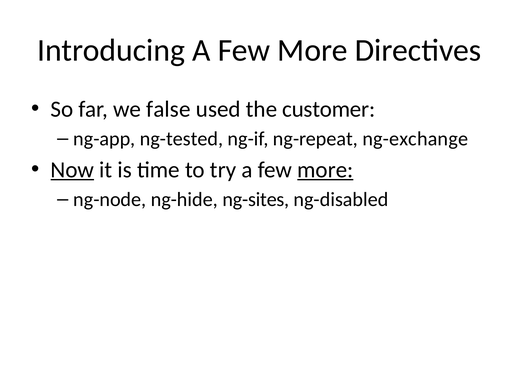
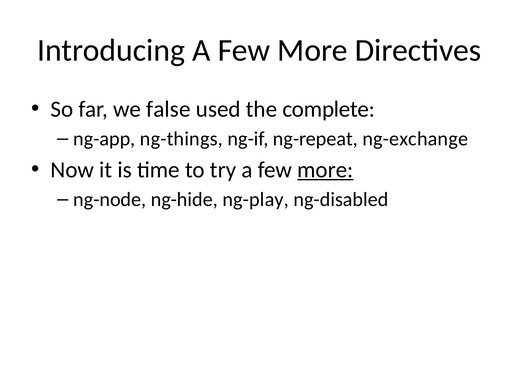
customer: customer -> complete (329, 109)
ng-tested: ng-tested -> ng-things (181, 139)
Now underline: present -> none (72, 169)
ng-sites: ng-sites -> ng-play (256, 199)
